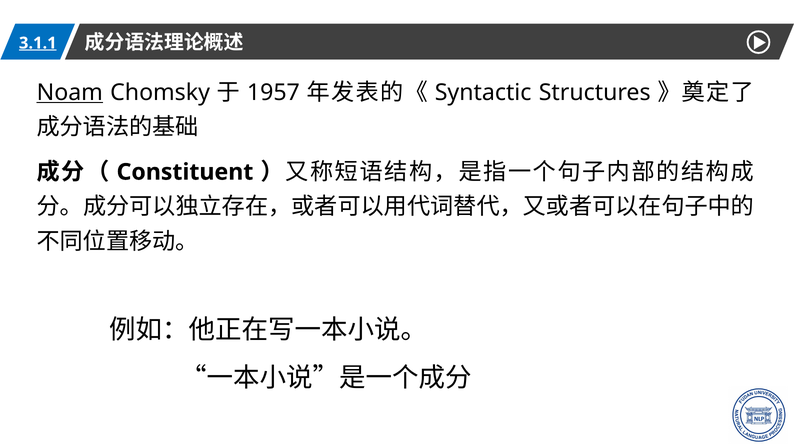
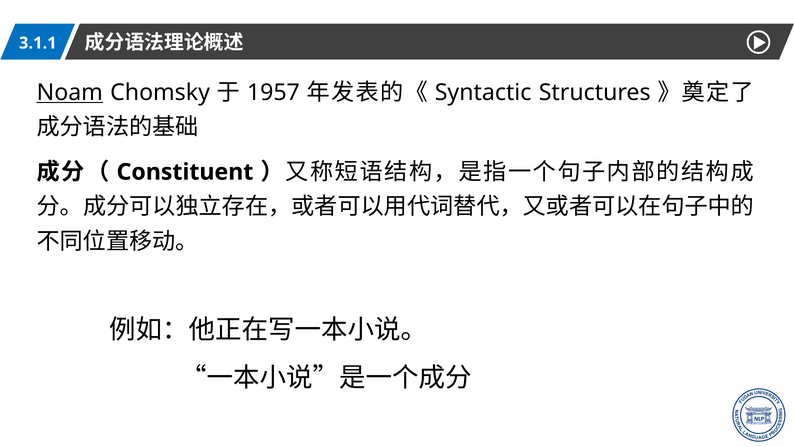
3.1.1 underline: present -> none (38, 43)
